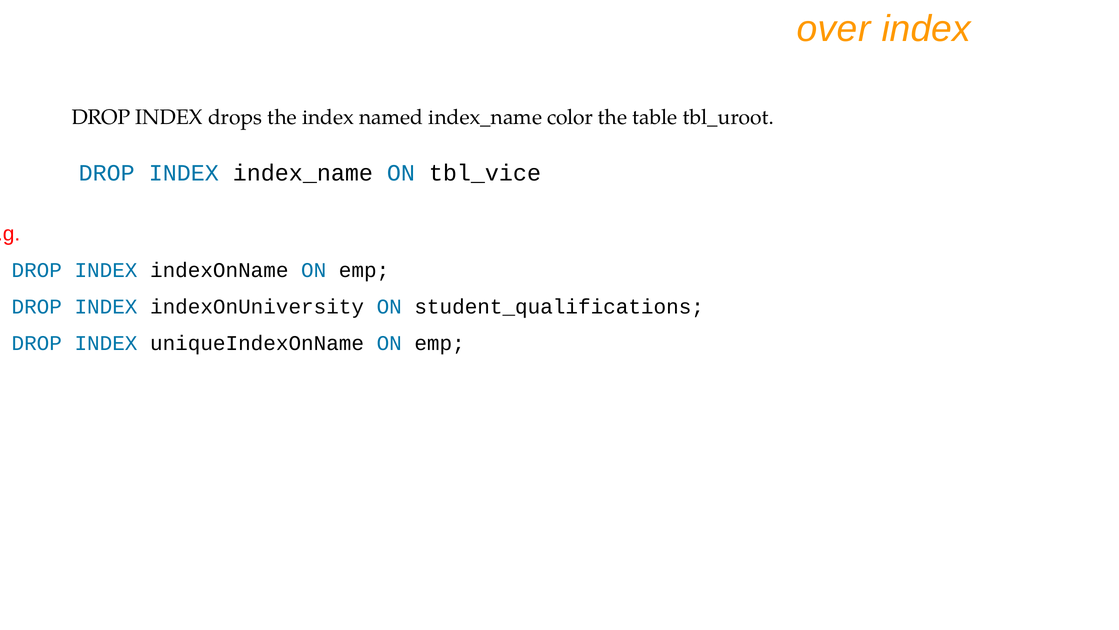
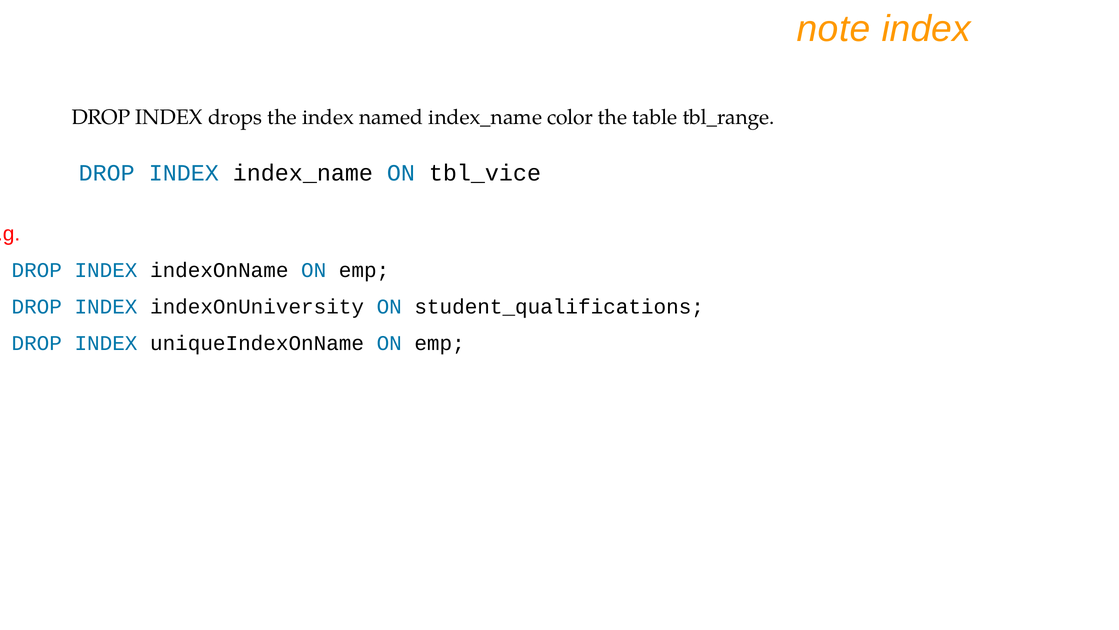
over: over -> note (834, 29)
tbl_uroot: tbl_uroot -> tbl_range (729, 117)
